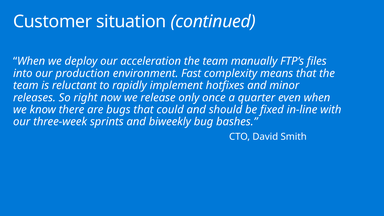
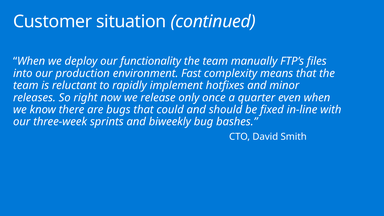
acceleration: acceleration -> functionality (151, 61)
